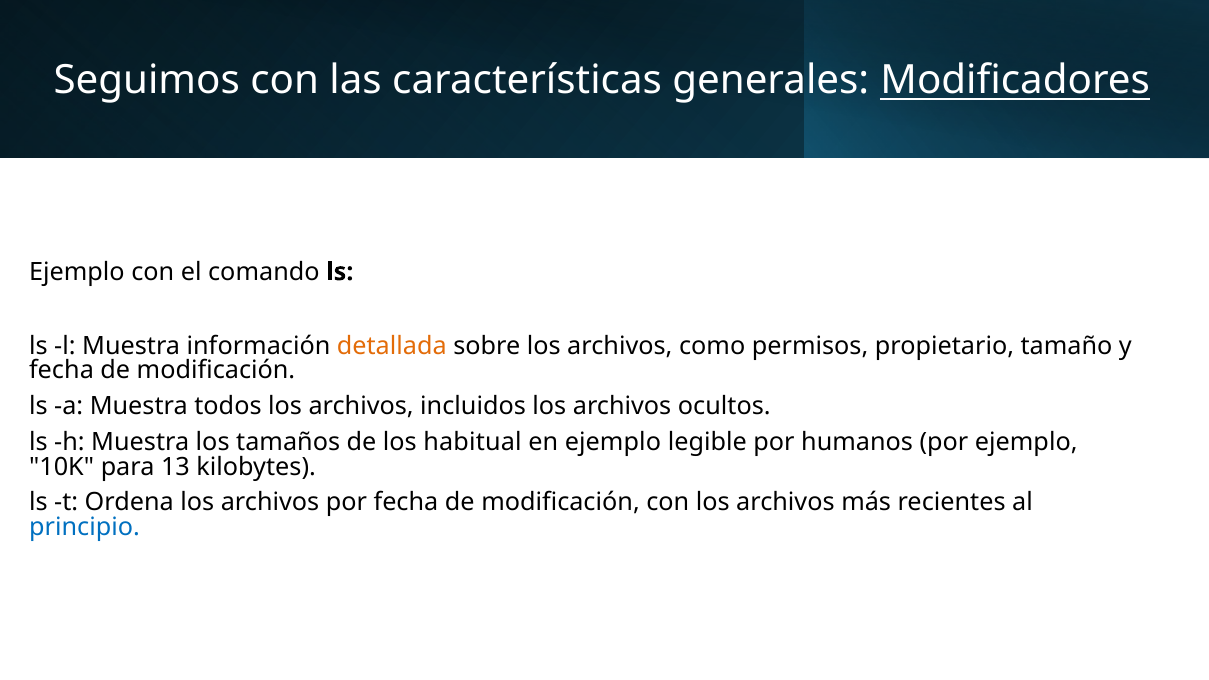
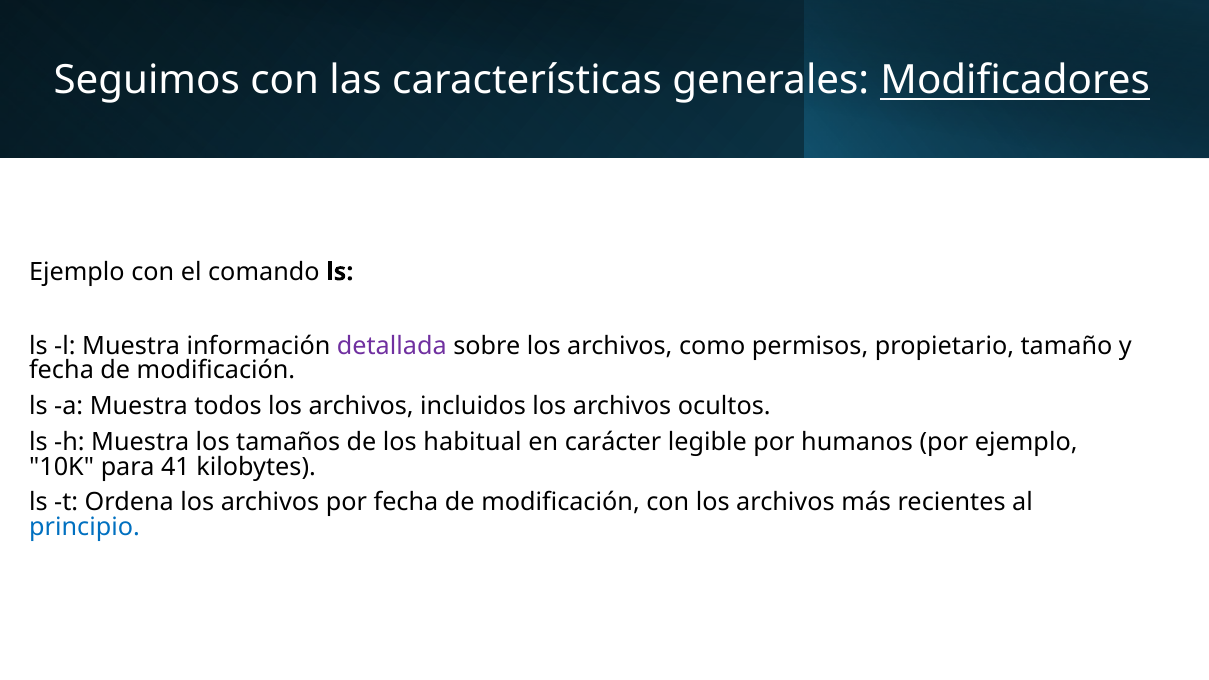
detallada colour: orange -> purple (392, 346)
en ejemplo: ejemplo -> carácter (613, 442)
13: 13 -> 41 (175, 467)
